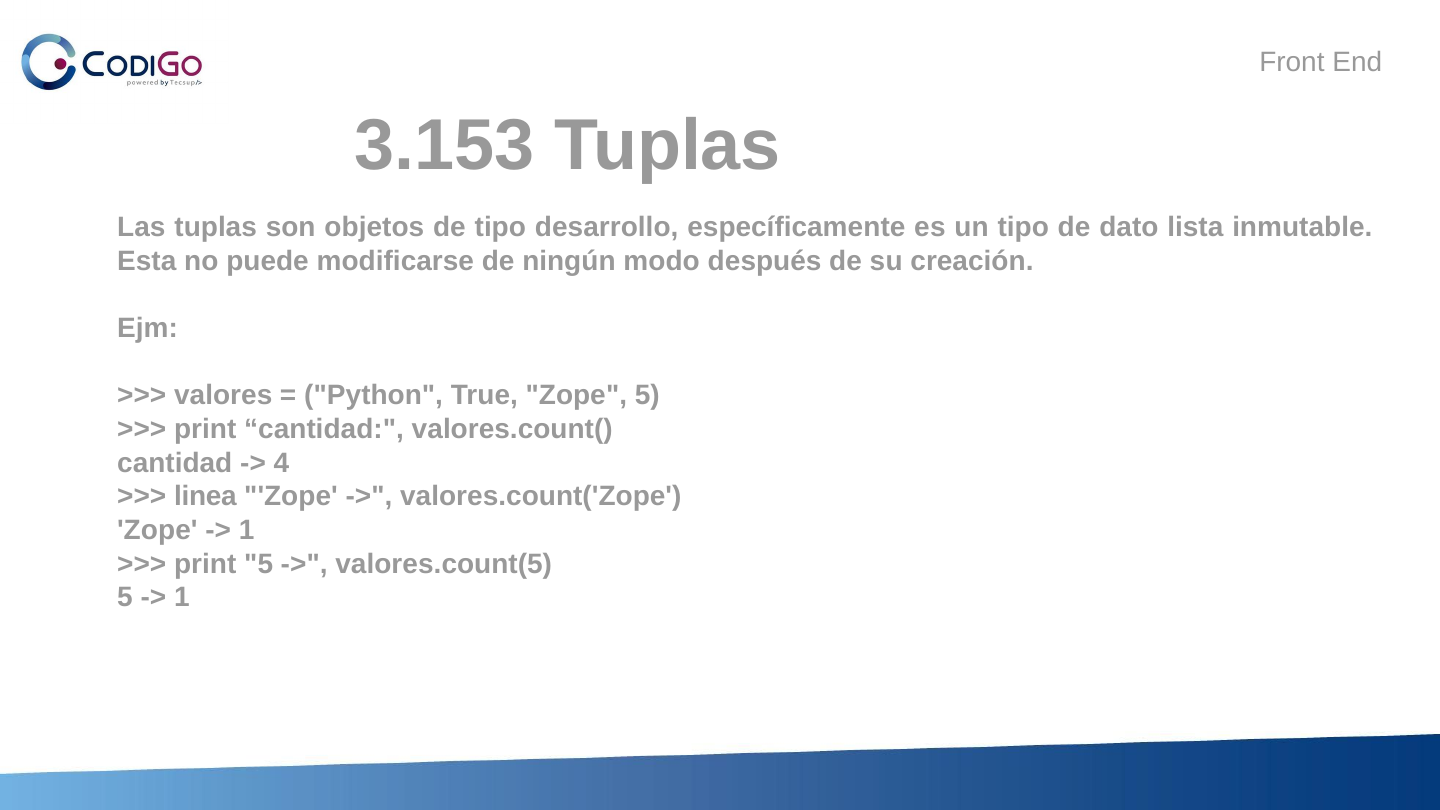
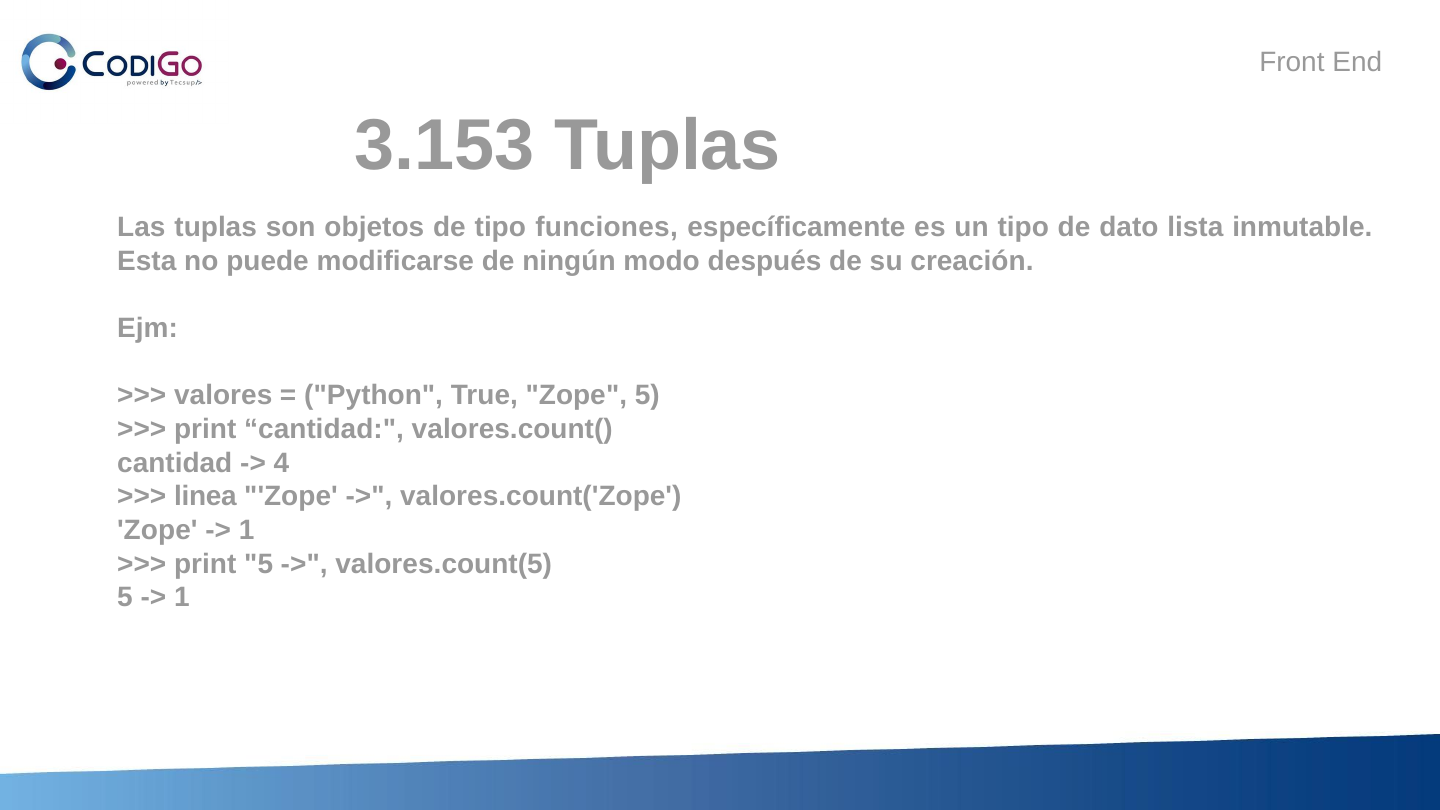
desarrollo: desarrollo -> funciones (607, 227)
